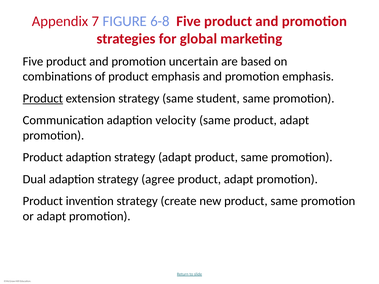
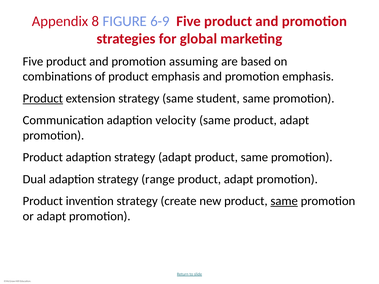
7: 7 -> 8 (95, 21)
6-8: 6-8 -> 6-9 (160, 21)
uncertain: uncertain -> assuming (194, 61)
agree: agree -> range (158, 179)
same underline: none -> present (284, 201)
